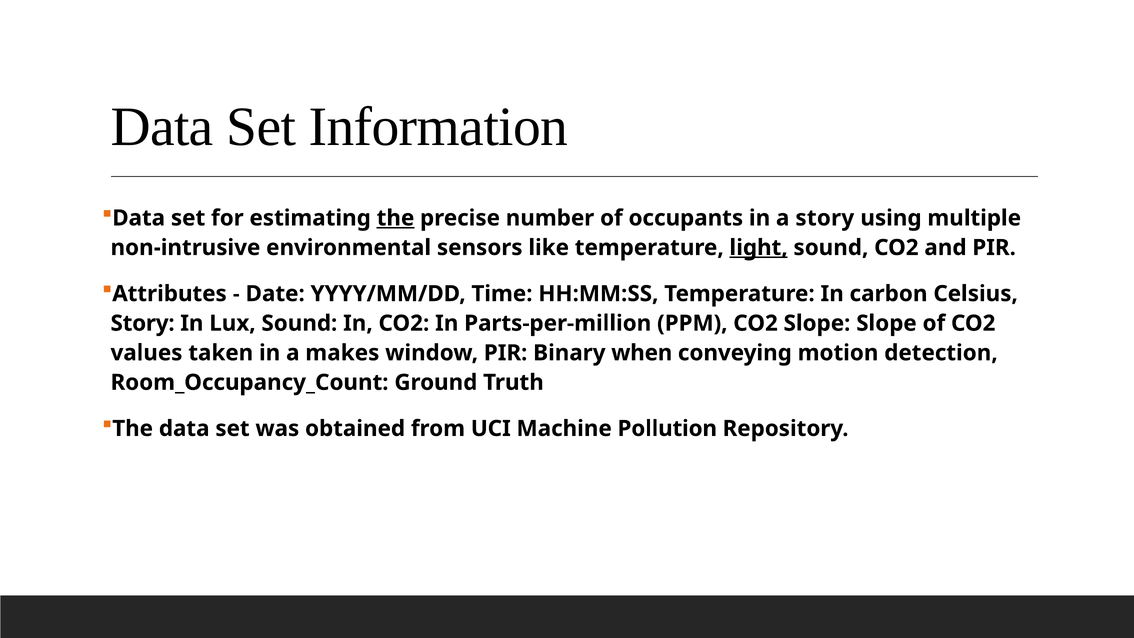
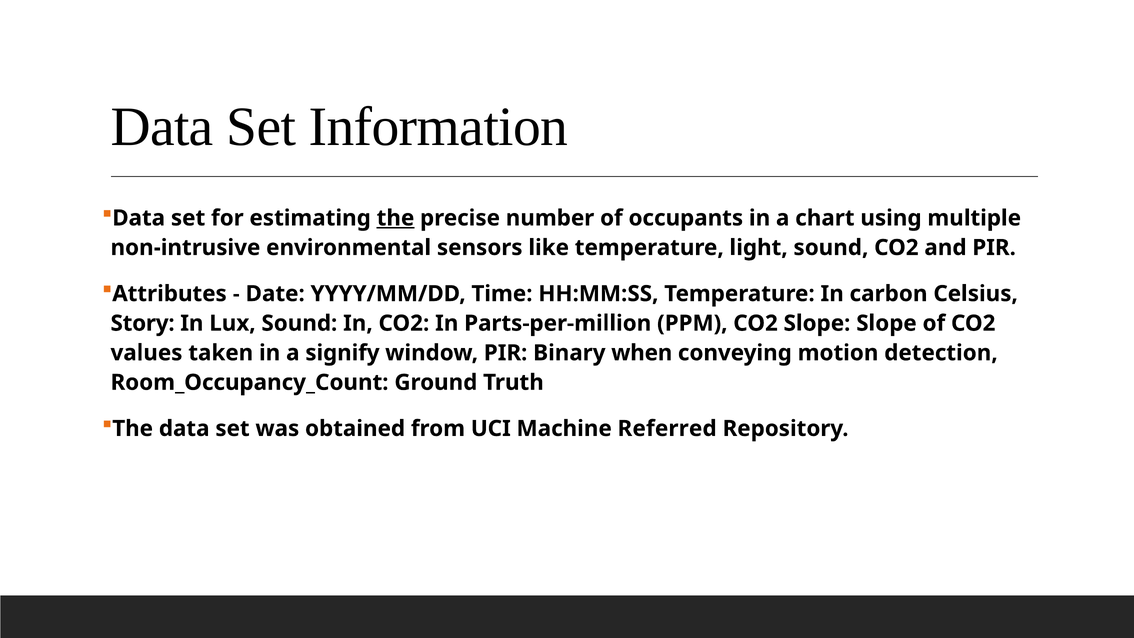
a story: story -> chart (825, 218)
light underline: present -> none (759, 248)
makes: makes -> signify (342, 353)
Pollution: Pollution -> Referred (667, 428)
